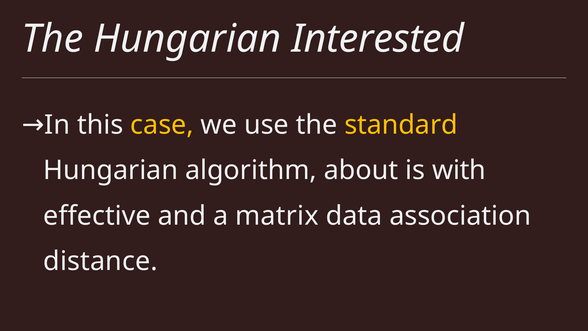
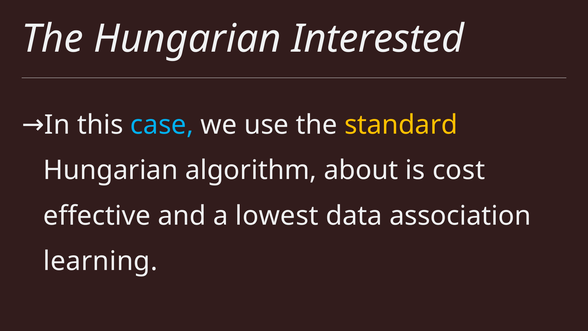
case colour: yellow -> light blue (162, 125)
with: with -> cost (459, 170)
matrix: matrix -> lowest (277, 216)
distance: distance -> learning (100, 261)
